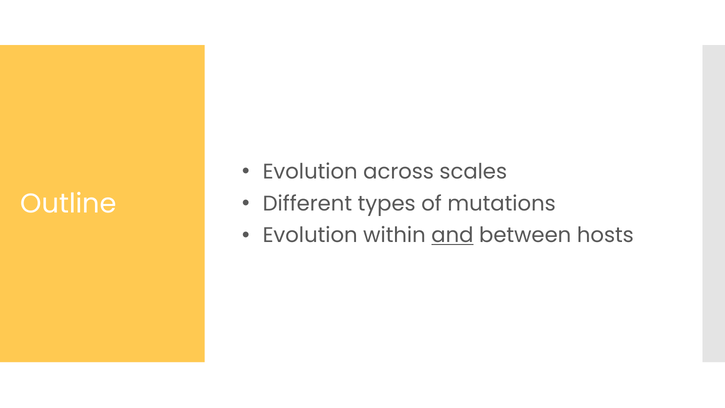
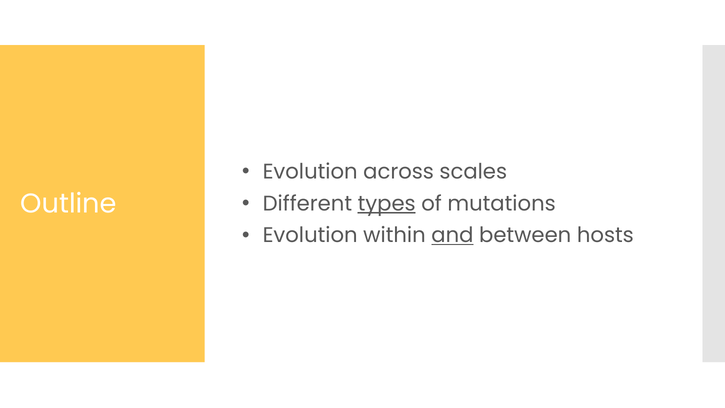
types underline: none -> present (387, 203)
